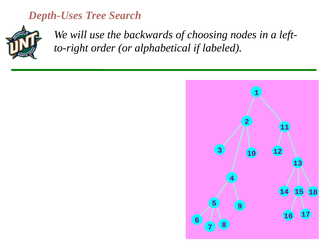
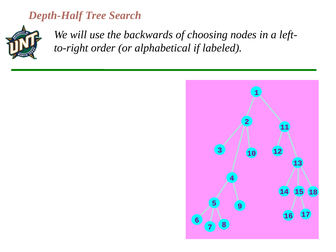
Depth-Uses: Depth-Uses -> Depth-Half (56, 15)
